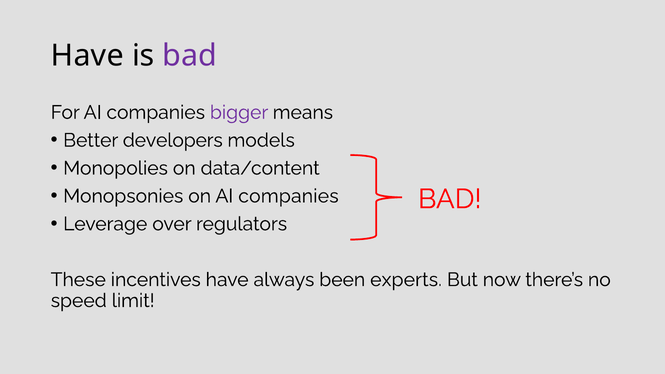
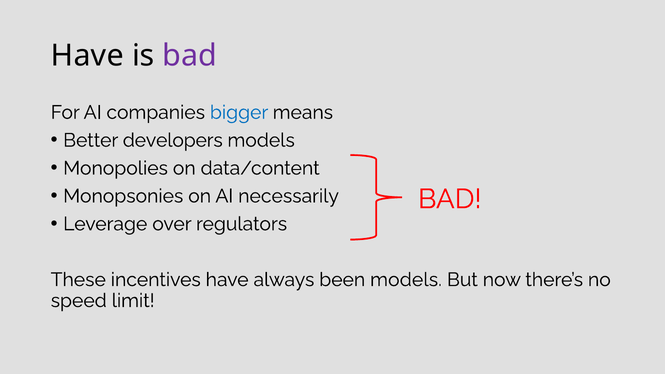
bigger colour: purple -> blue (239, 112)
on AI companies: companies -> necessarily (289, 196)
been experts: experts -> models (406, 280)
